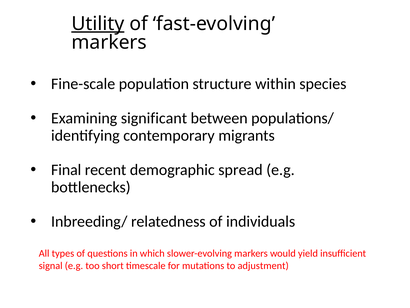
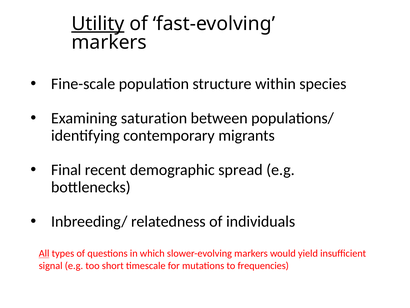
significant: significant -> saturation (154, 118)
All underline: none -> present (44, 253)
adjustment: adjustment -> frequencies (263, 265)
